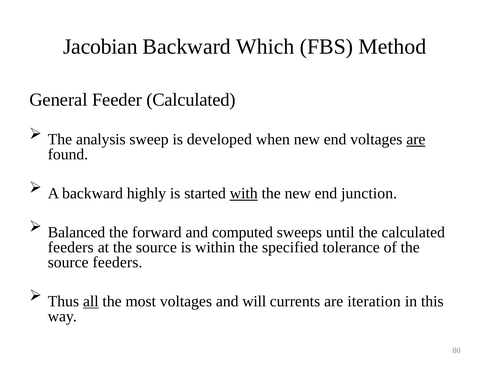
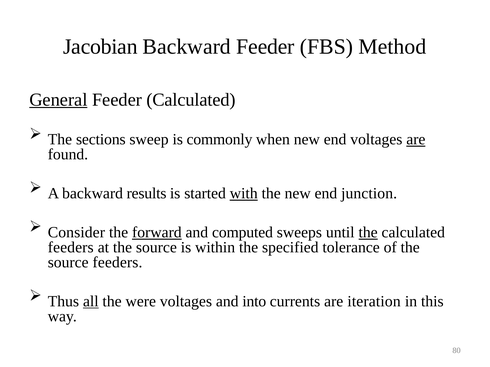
Backward Which: Which -> Feeder (265, 47)
General underline: none -> present (58, 100)
analysis: analysis -> sections (101, 140)
developed: developed -> commonly (220, 140)
highly: highly -> results (147, 194)
Balanced: Balanced -> Consider (76, 233)
forward underline: none -> present (157, 233)
the underline: none -> present (368, 233)
most: most -> were (141, 302)
will: will -> into (254, 302)
